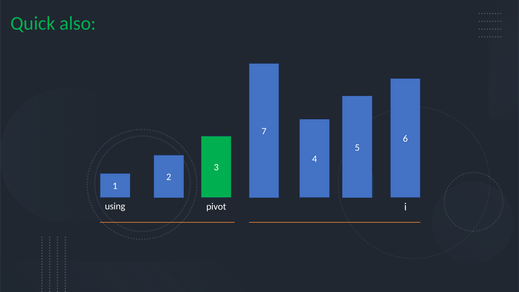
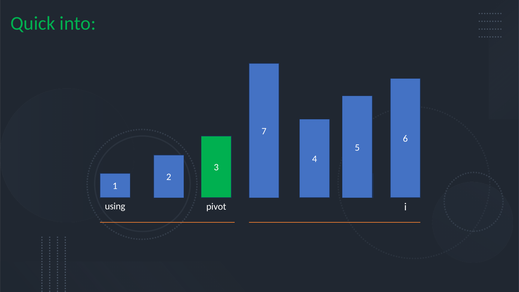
also: also -> into (78, 24)
